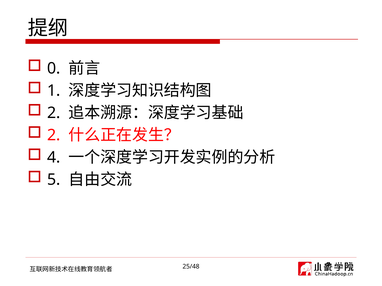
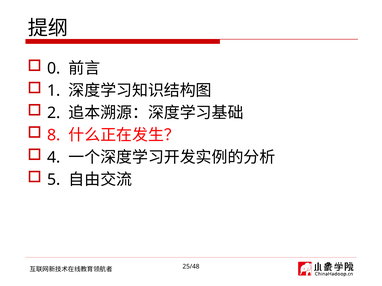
2: 2 -> 8 (54, 135)
